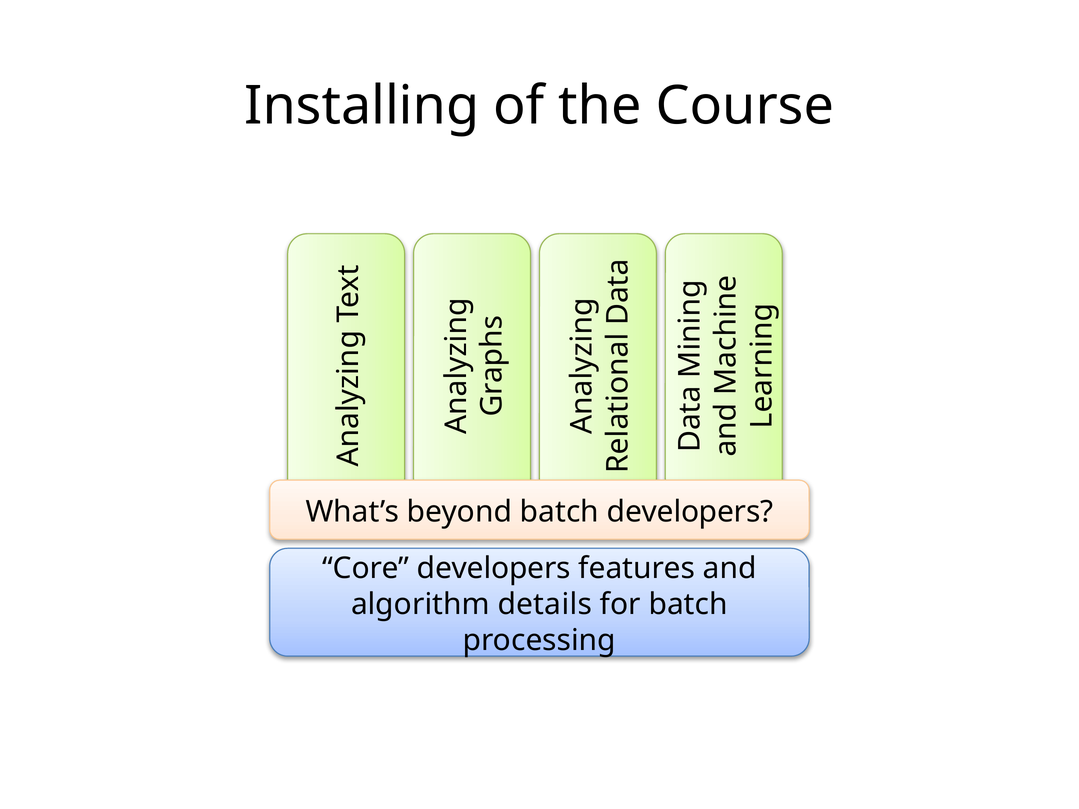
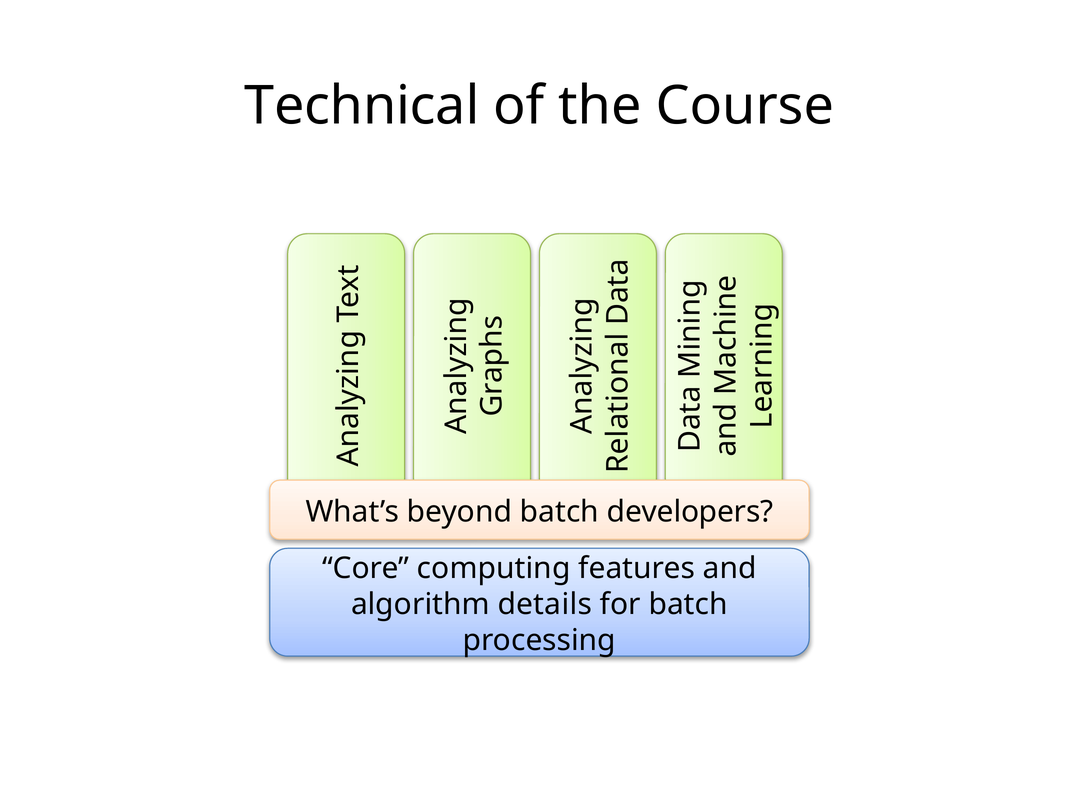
Installing: Installing -> Technical (362, 106)
Core developers: developers -> computing (494, 569)
